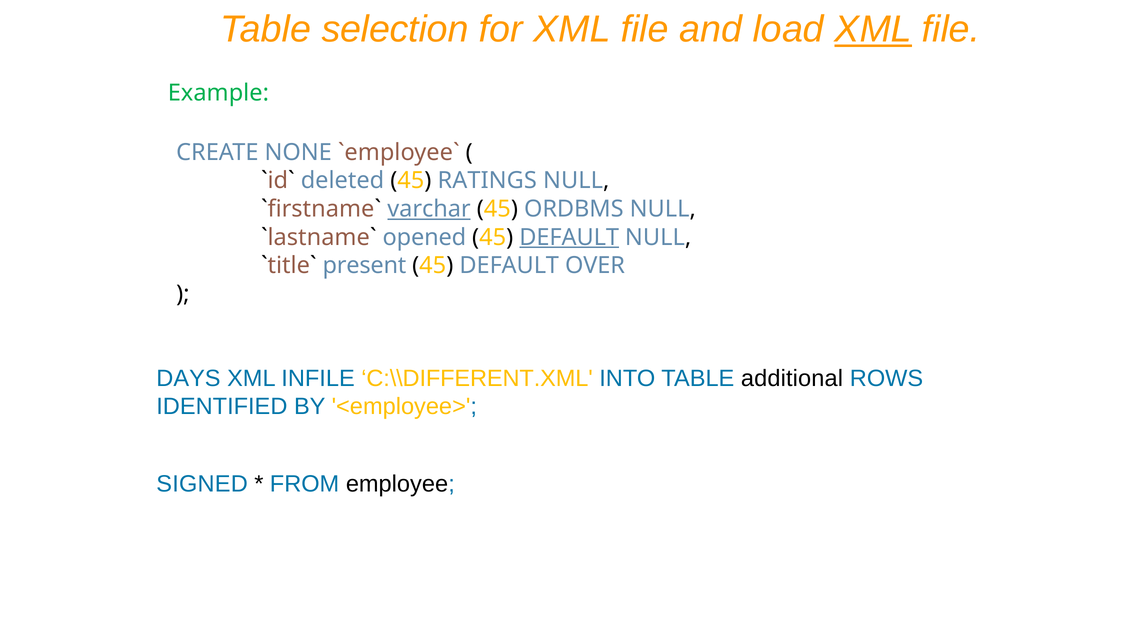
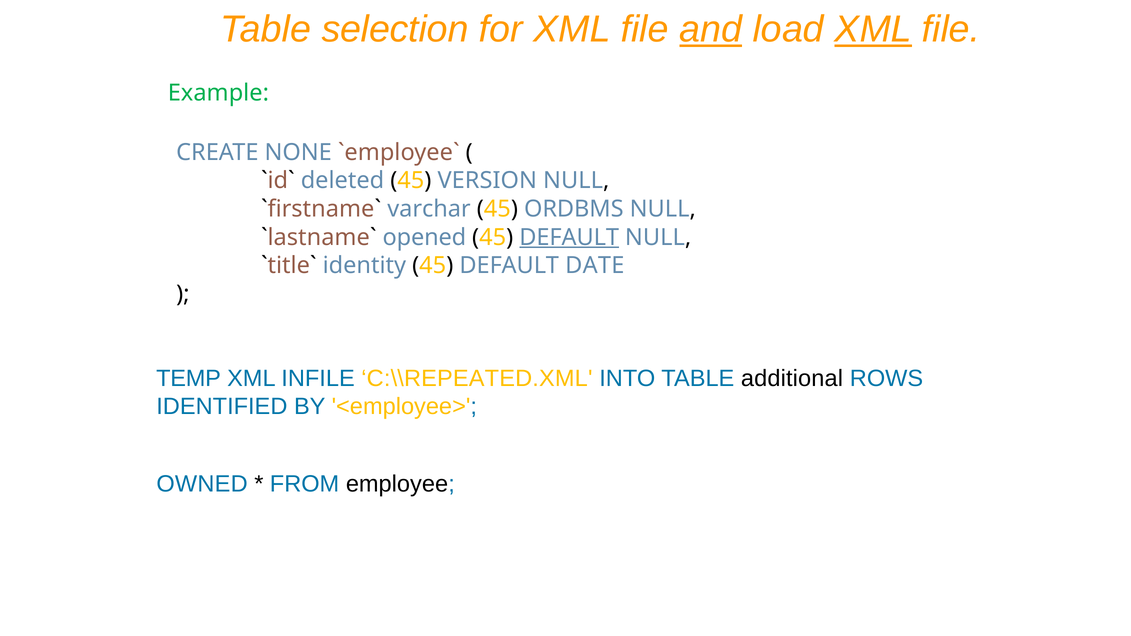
and underline: none -> present (711, 29)
RATINGS: RATINGS -> VERSION (487, 181)
varchar underline: present -> none (429, 209)
present: present -> identity (364, 266)
OVER: OVER -> DATE (595, 266)
DAYS: DAYS -> TEMP (189, 378)
C:\\DIFFERENT.XML: C:\\DIFFERENT.XML -> C:\\REPEATED.XML (477, 378)
SIGNED: SIGNED -> OWNED (202, 484)
